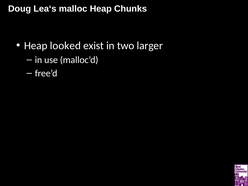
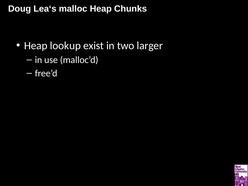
looked: looked -> lookup (65, 46)
